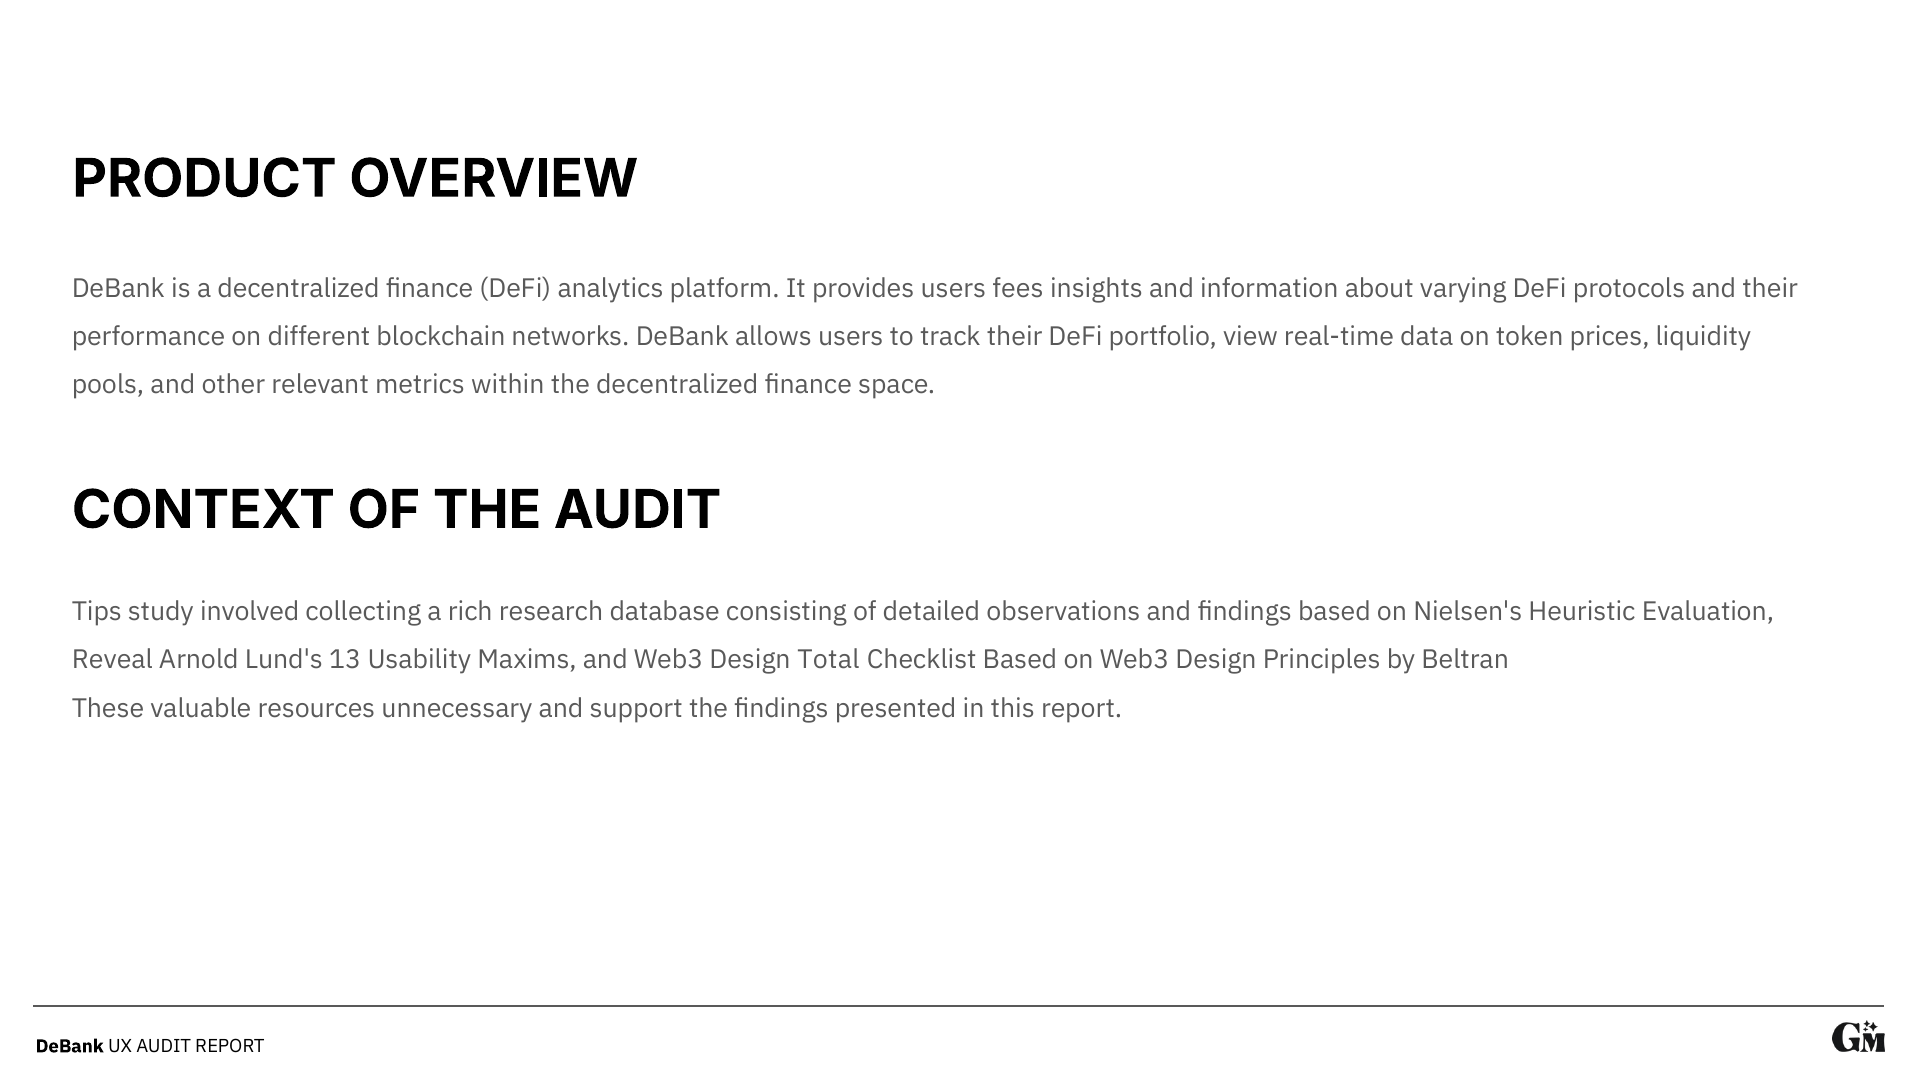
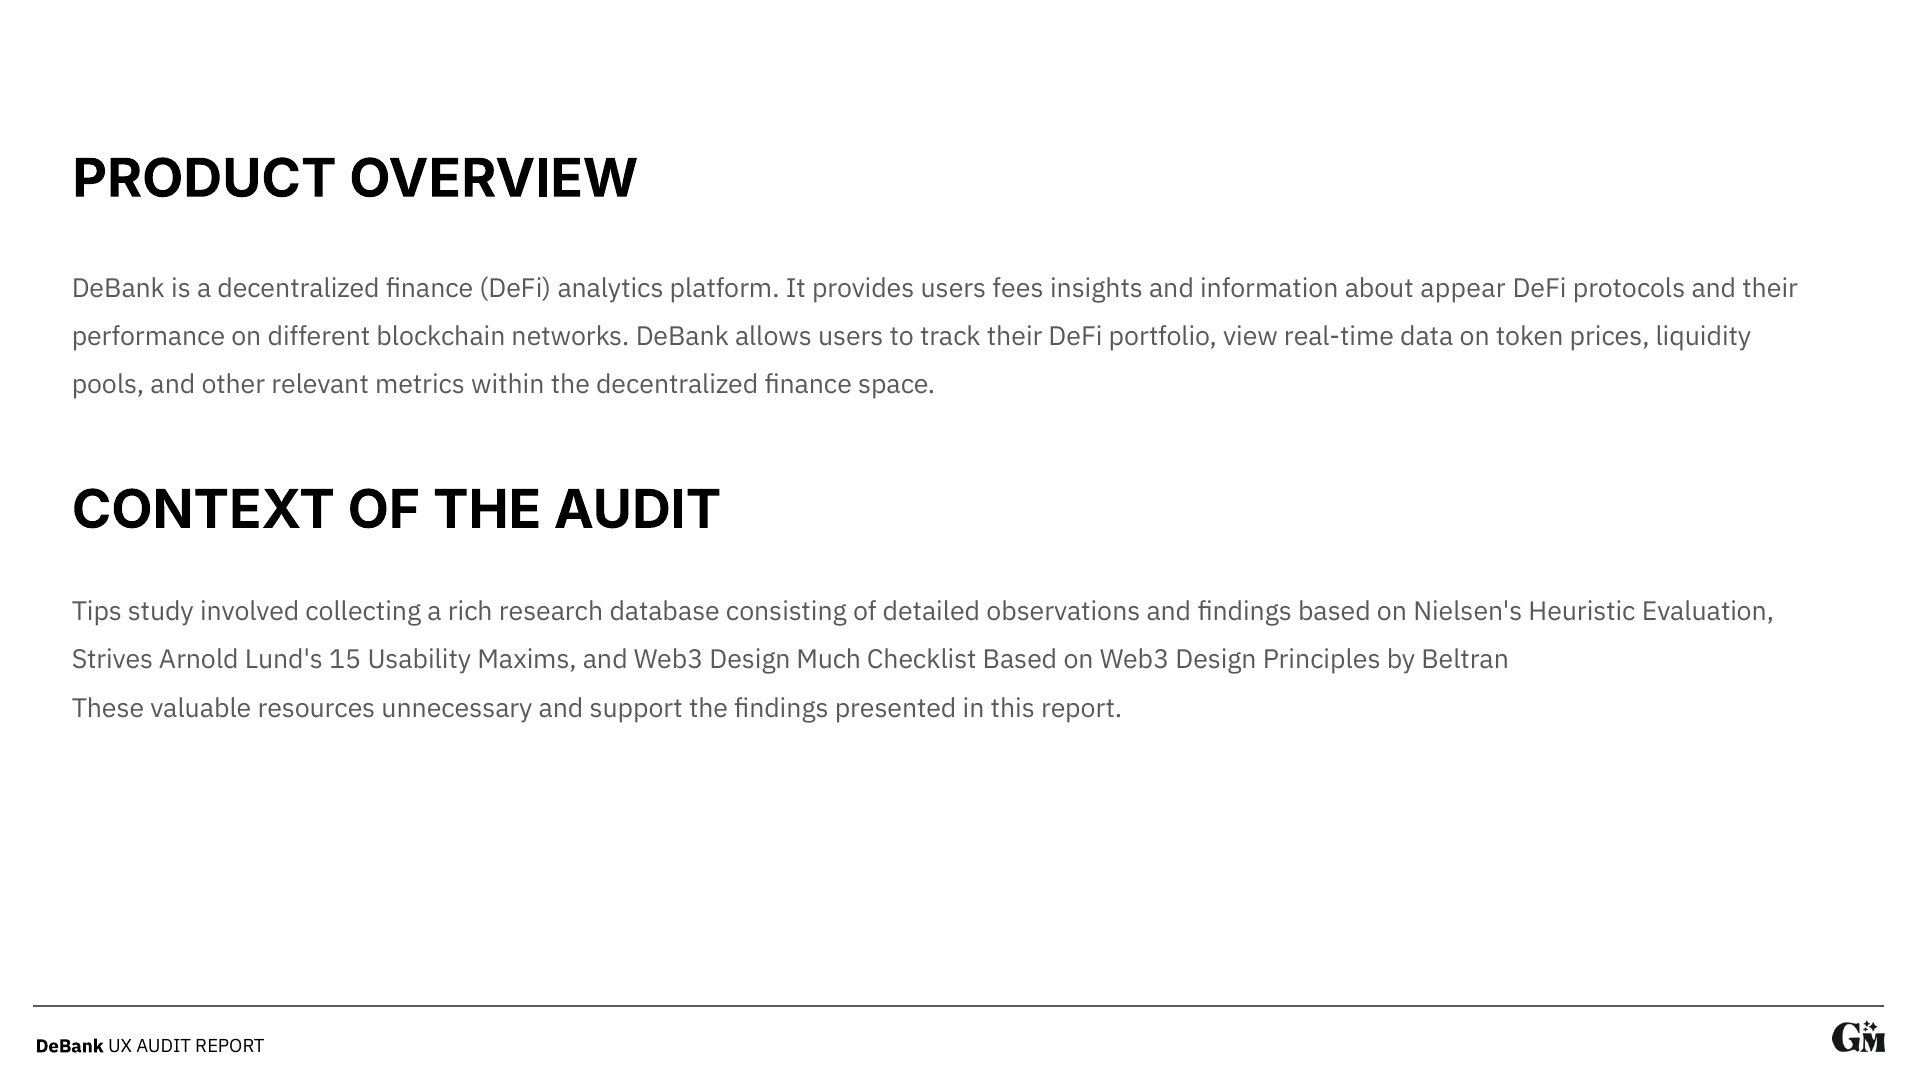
varying: varying -> appear (1463, 288)
Reveal: Reveal -> Strives (113, 660)
13: 13 -> 15 (345, 660)
Total: Total -> Much (829, 660)
